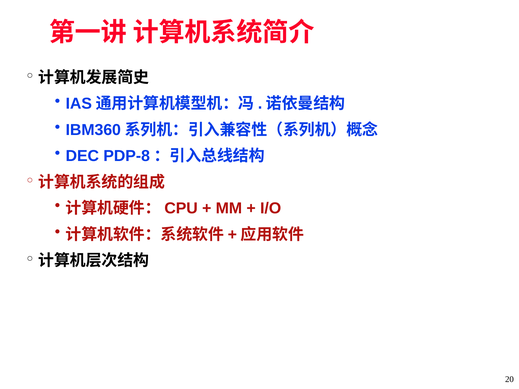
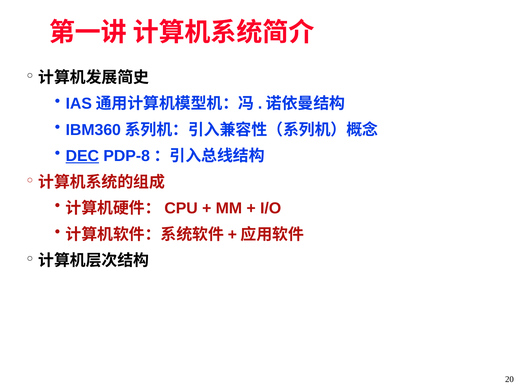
DEC underline: none -> present (82, 156)
